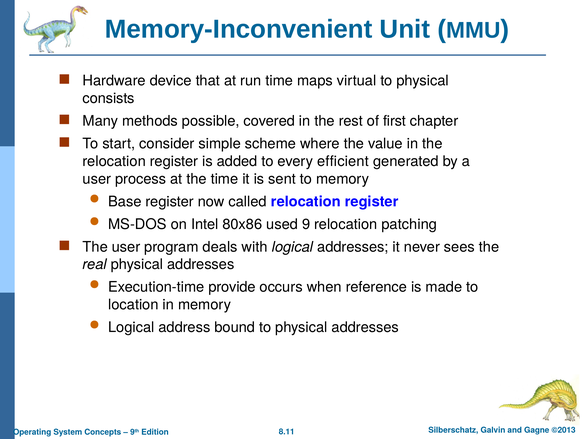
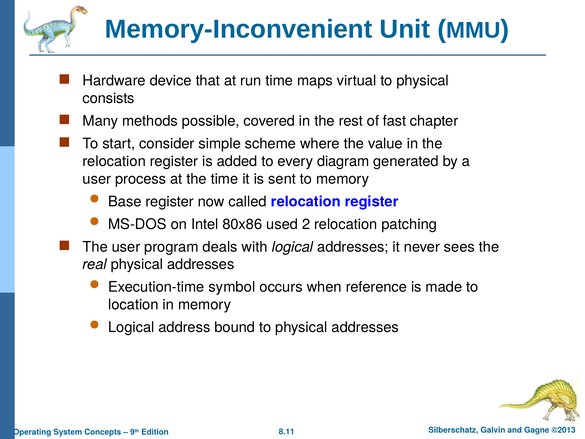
first: first -> fast (395, 121)
efficient: efficient -> diagram (343, 161)
9: 9 -> 2 (306, 224)
provide: provide -> symbol (232, 287)
